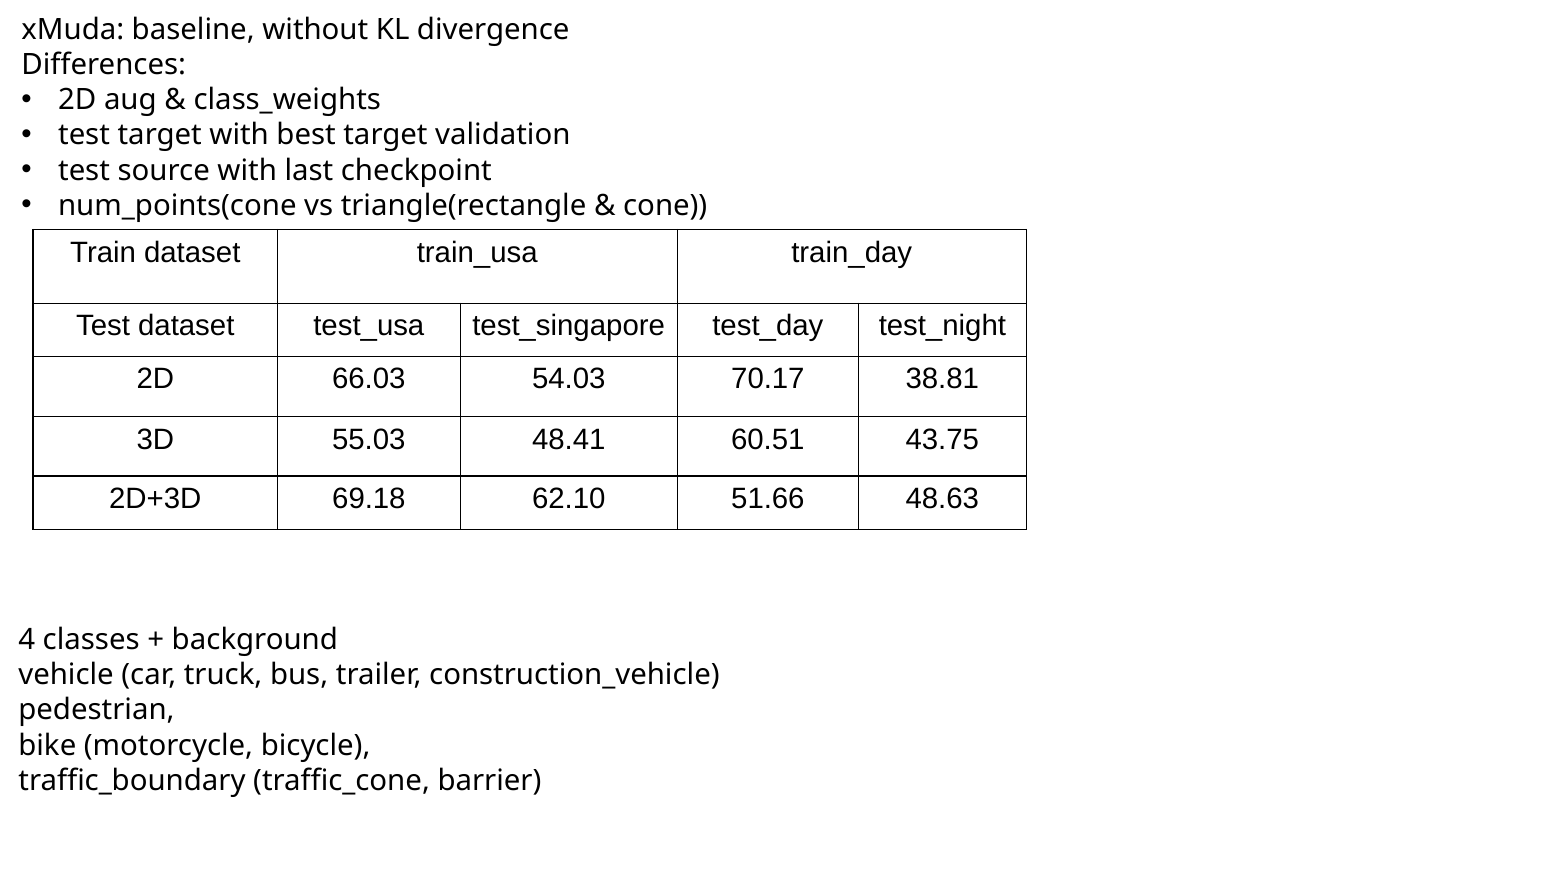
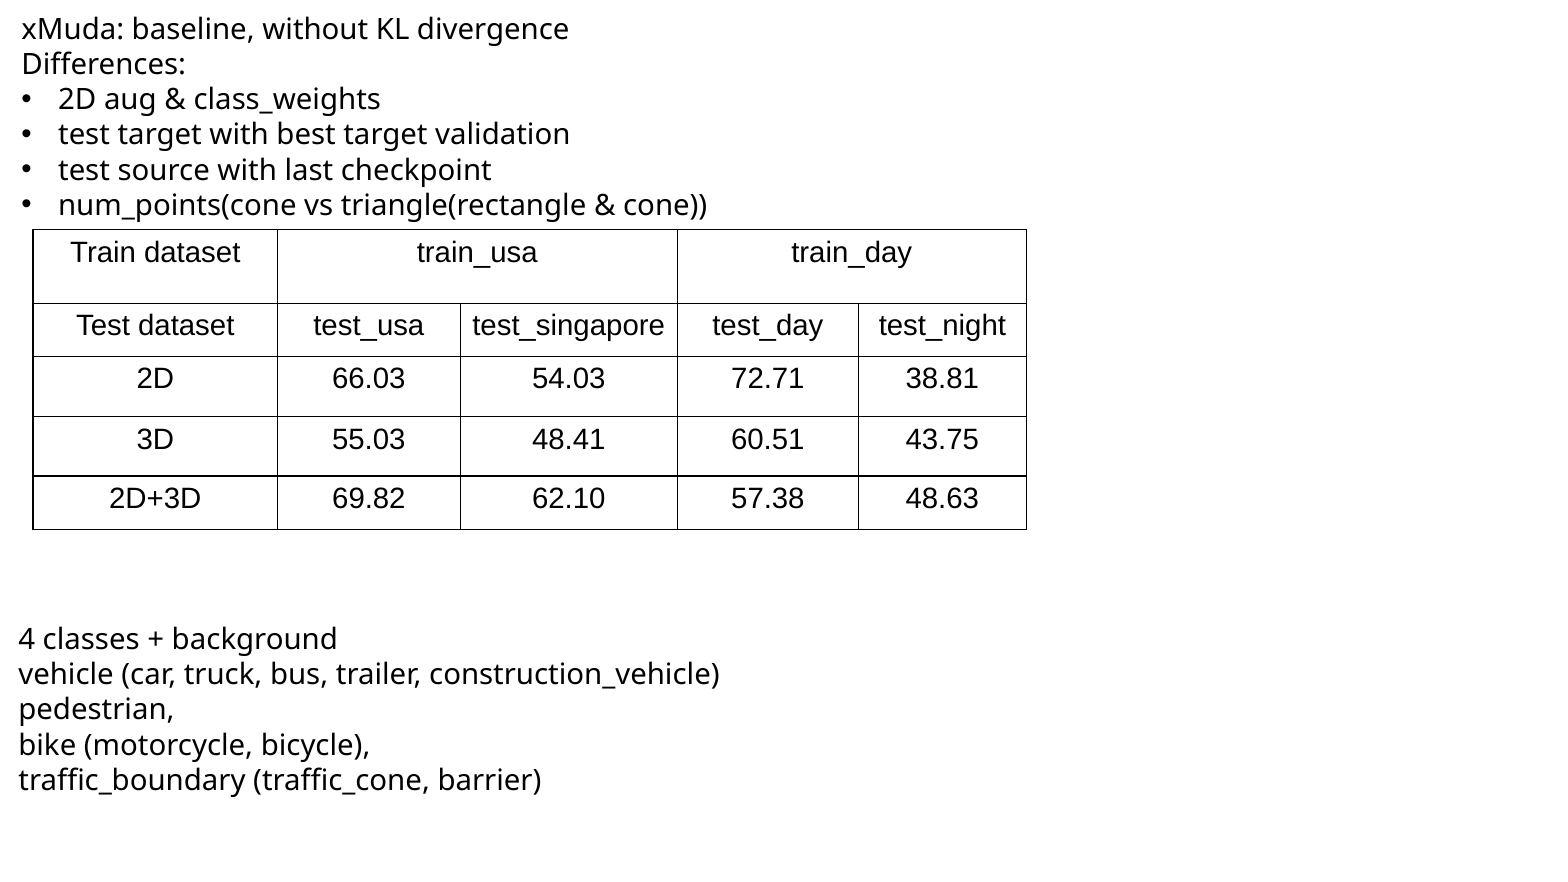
70.17: 70.17 -> 72.71 (768, 379)
69.18: 69.18 -> 69.82 (369, 499)
51.66: 51.66 -> 57.38 (768, 499)
